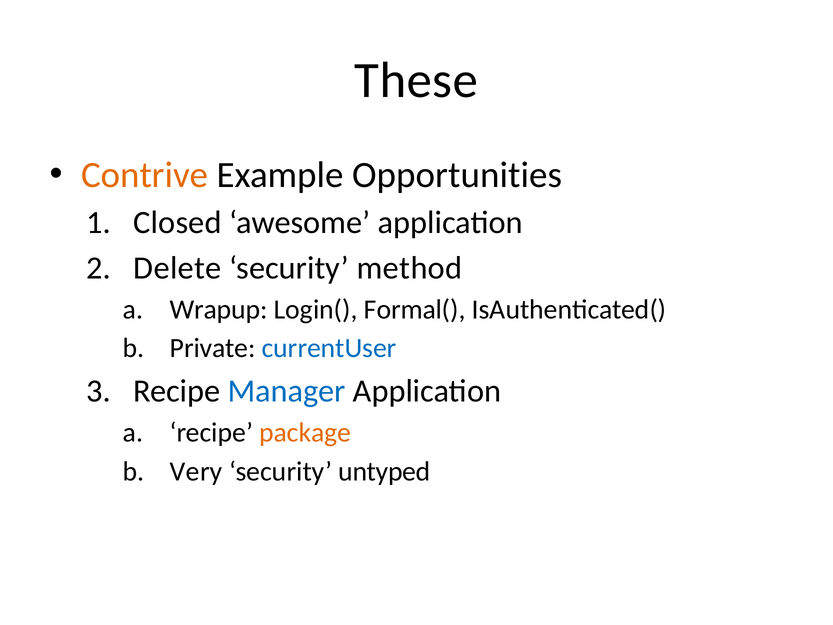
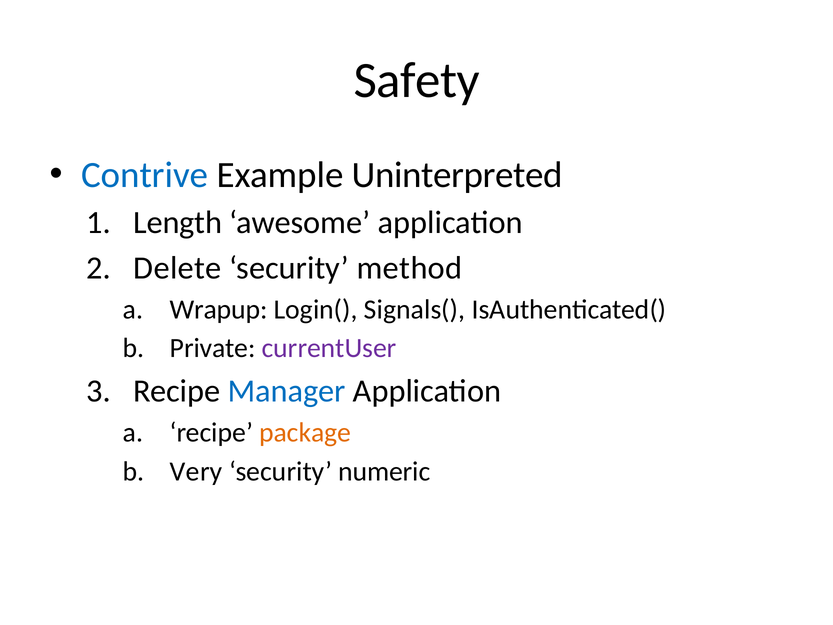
These: These -> Safety (417, 81)
Contrive colour: orange -> blue (145, 175)
Opportunities: Opportunities -> Uninterpreted (457, 175)
Closed: Closed -> Length (178, 223)
Formal(: Formal( -> Signals( (415, 309)
currentUser colour: blue -> purple (329, 348)
untyped: untyped -> numeric (384, 471)
